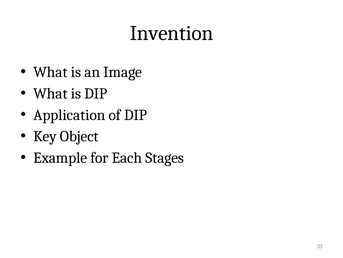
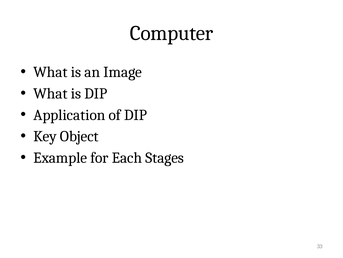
Invention: Invention -> Computer (172, 33)
